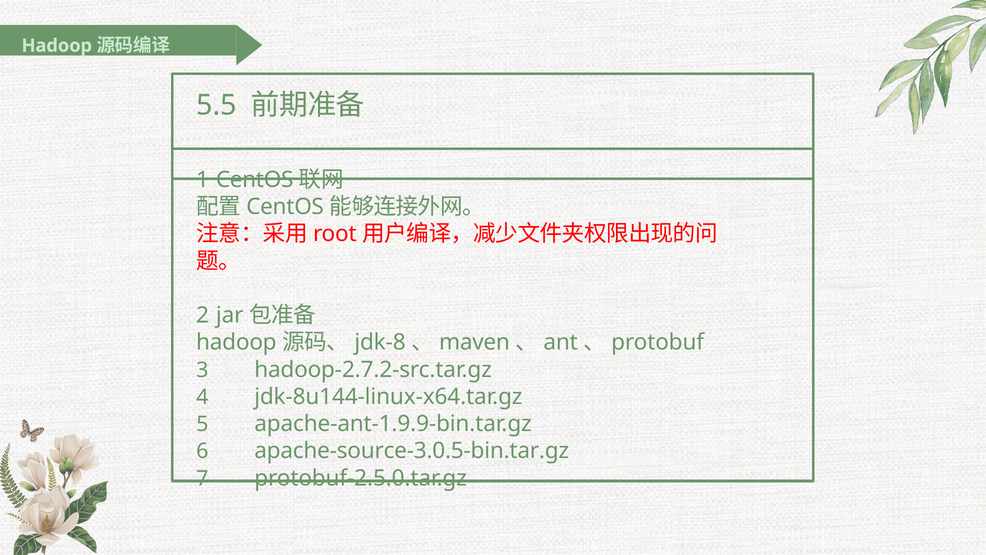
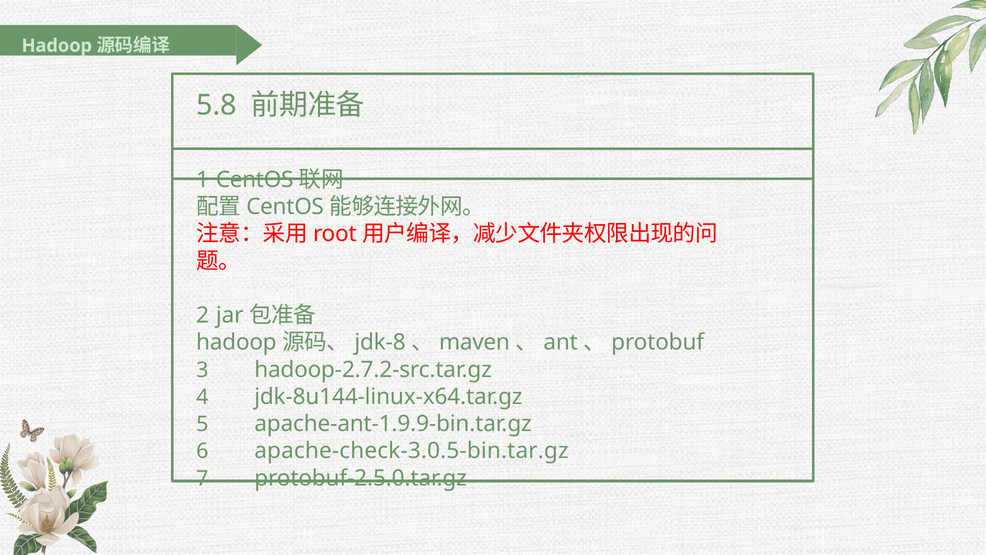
5.5: 5.5 -> 5.8 (216, 105)
apache-source-3.0.5-bin.tar.gz: apache-source-3.0.5-bin.tar.gz -> apache-check-3.0.5-bin.tar.gz (411, 451)
